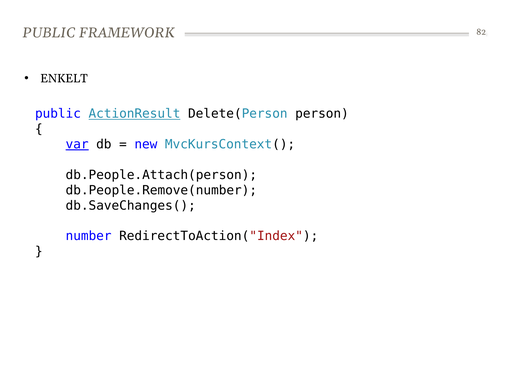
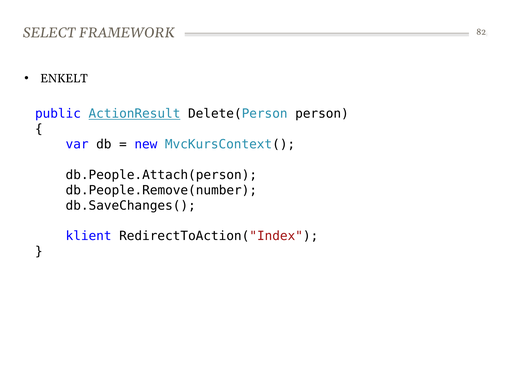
PUBLIC: PUBLIC -> SELECT (49, 33)
var underline: present -> none (77, 144)
number: number -> klient (89, 236)
